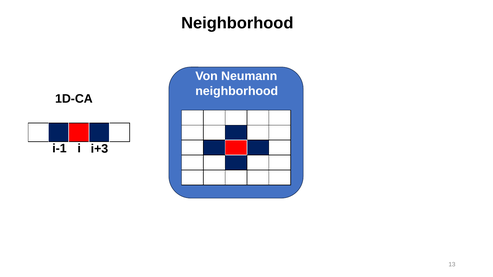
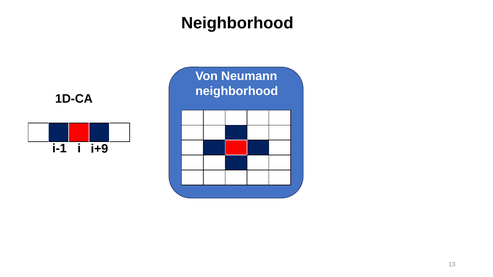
i+3: i+3 -> i+9 (99, 149)
